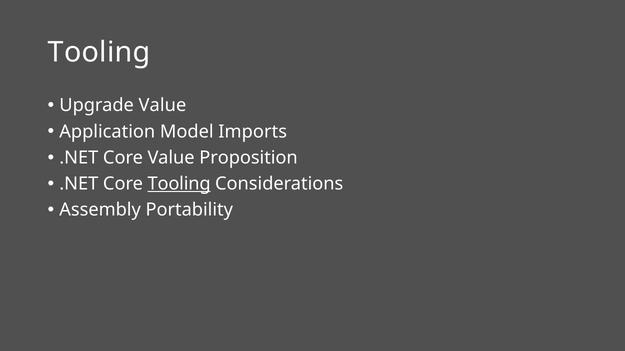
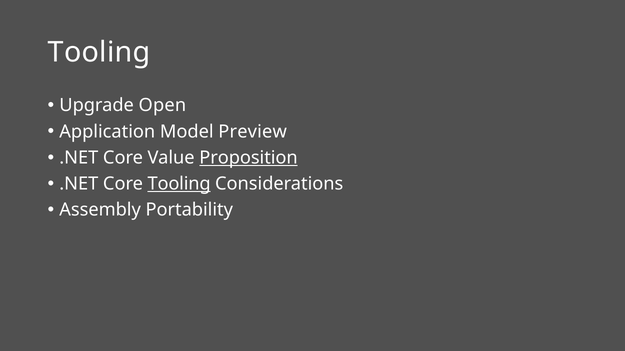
Upgrade Value: Value -> Open (162, 106)
Imports: Imports -> Preview (253, 132)
Proposition underline: none -> present (249, 158)
